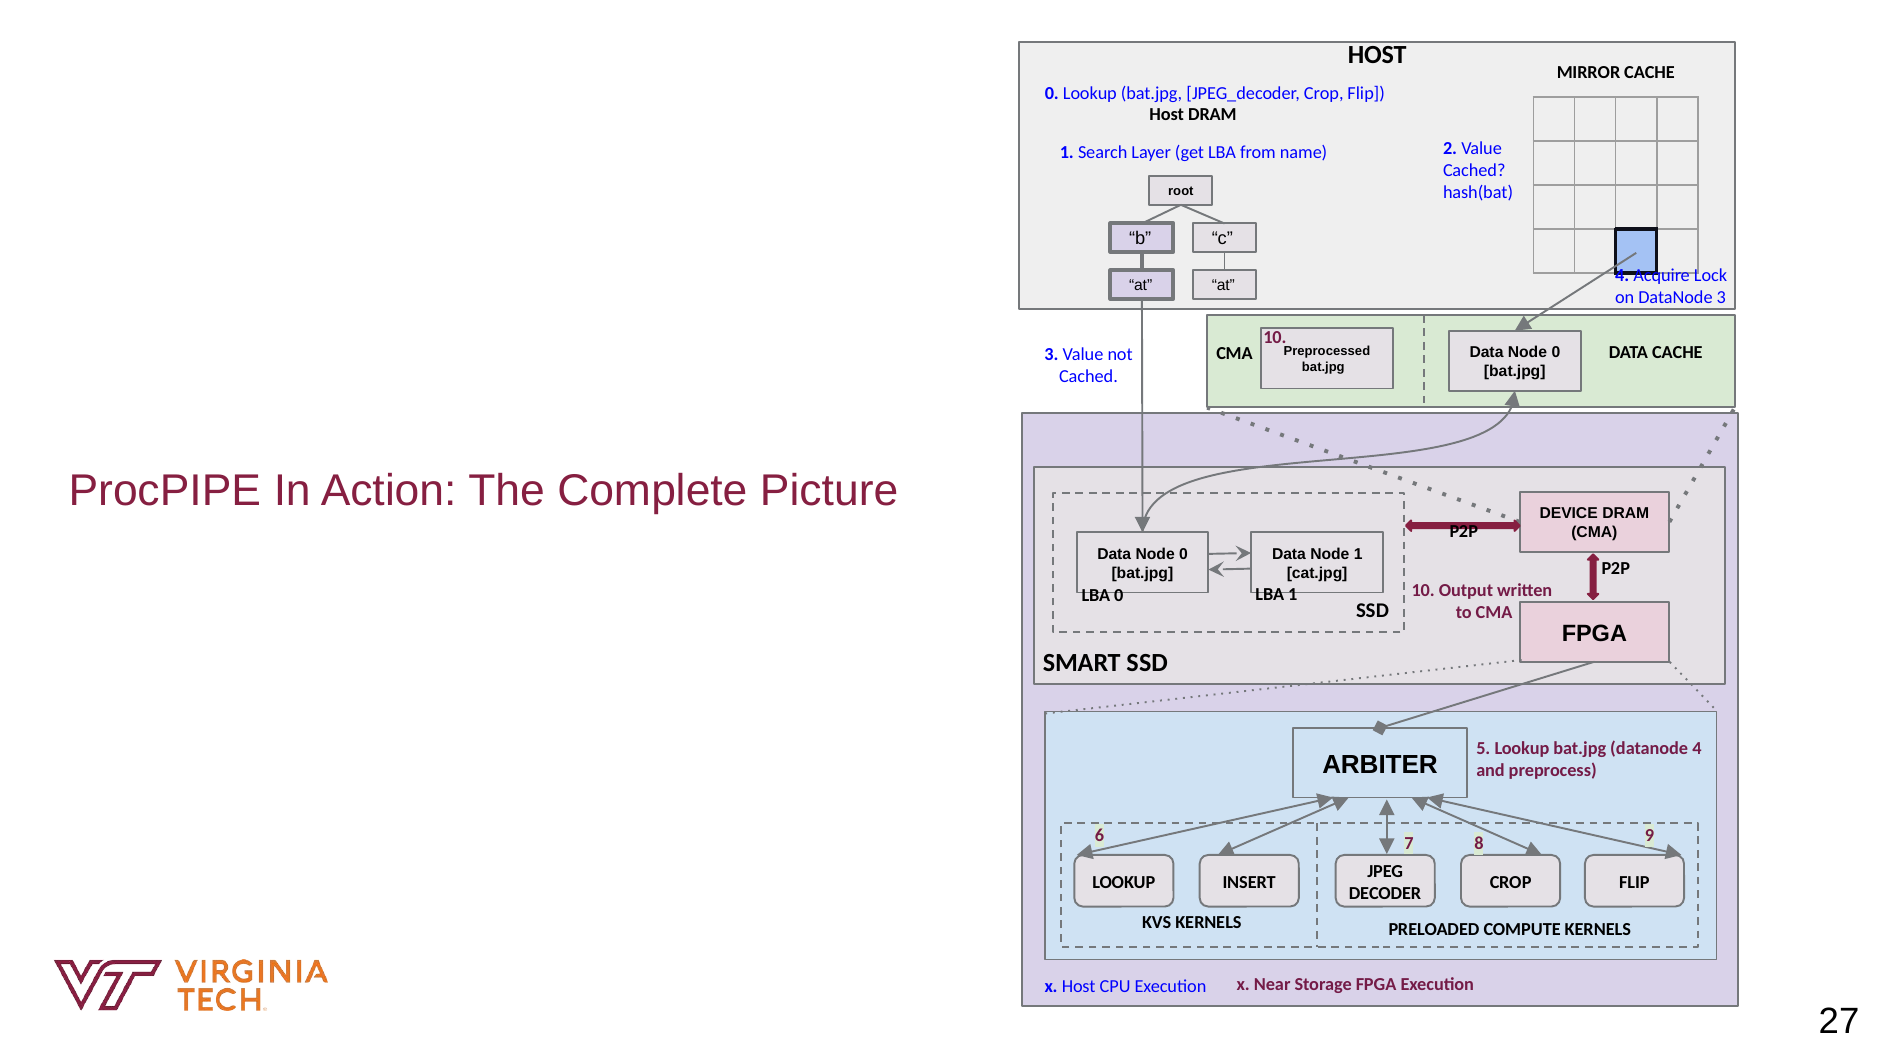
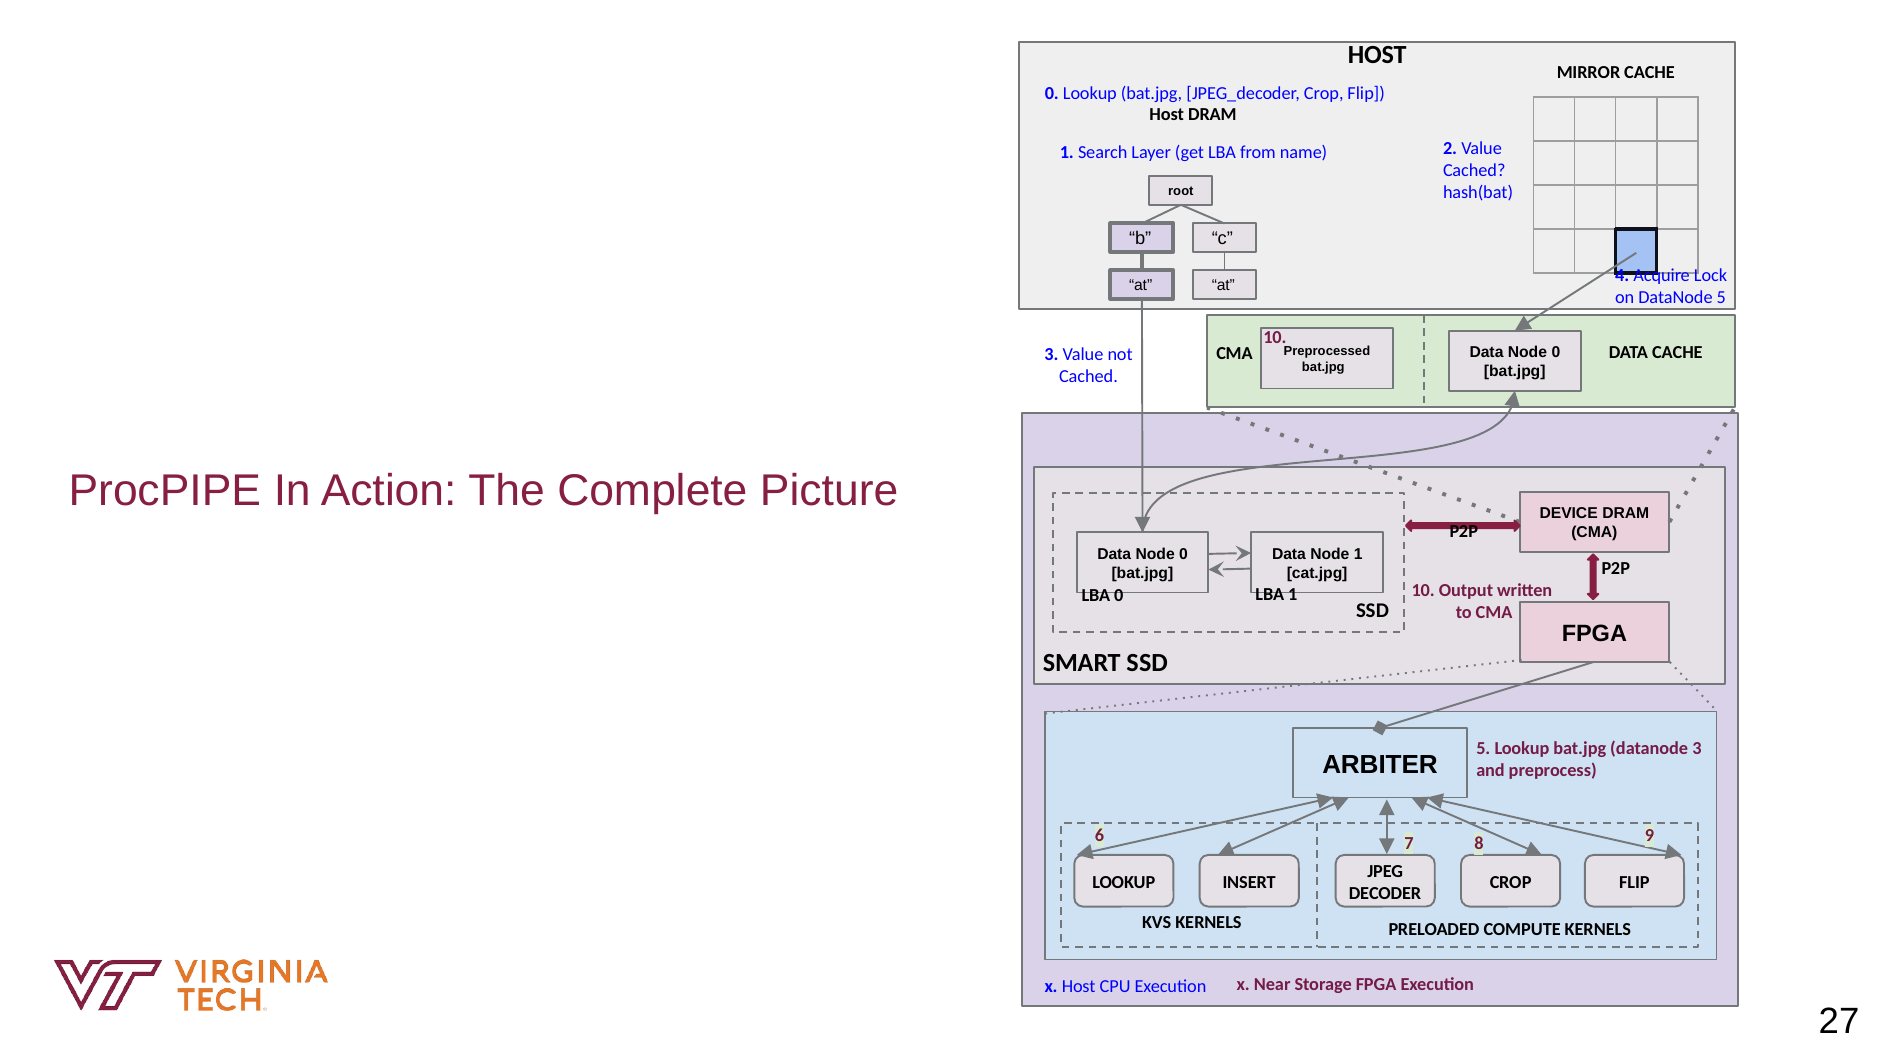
DataNode 3: 3 -> 5 (1721, 297)
datanode 4: 4 -> 3 (1697, 748)
